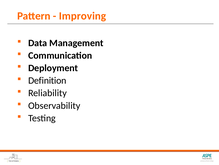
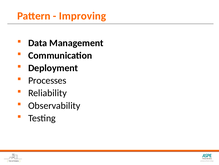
Definition: Definition -> Processes (47, 80)
